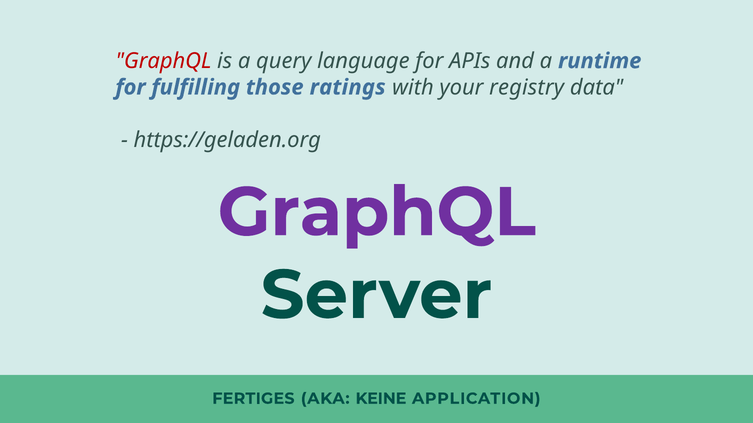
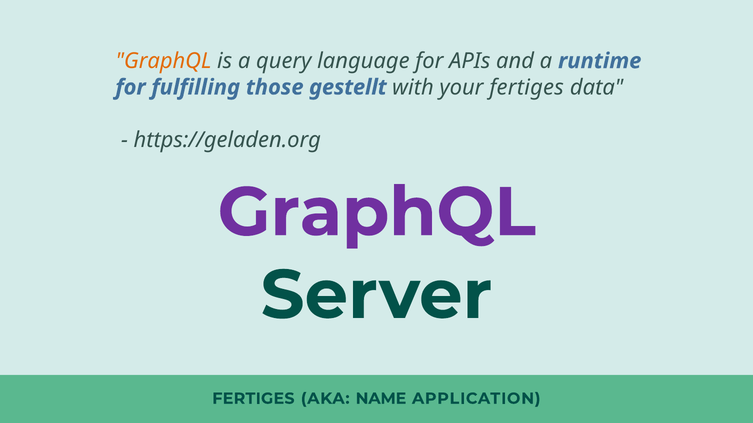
GraphQL colour: red -> orange (163, 61)
ratings: ratings -> gestellt (348, 87)
your registry: registry -> fertiges (527, 87)
KEINE: KEINE -> NAME (381, 399)
